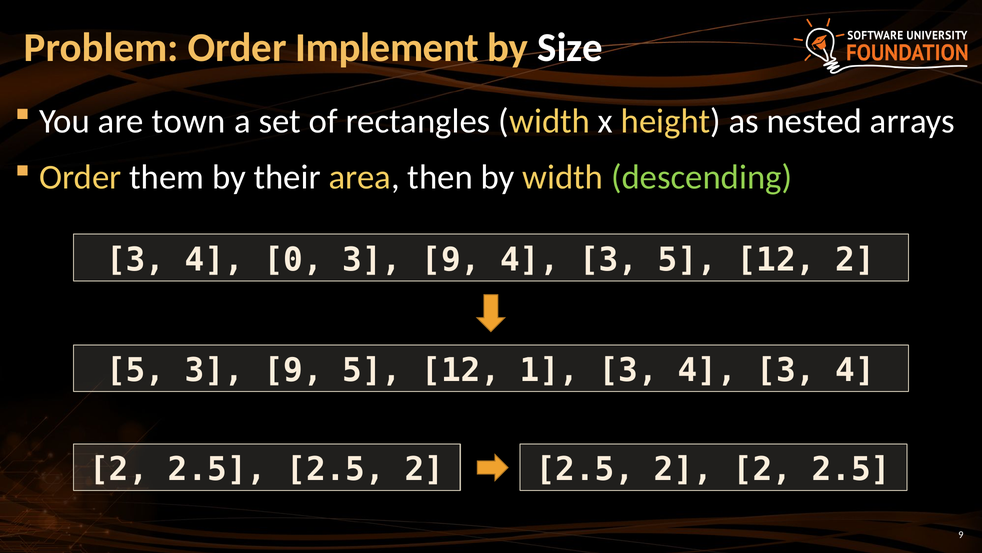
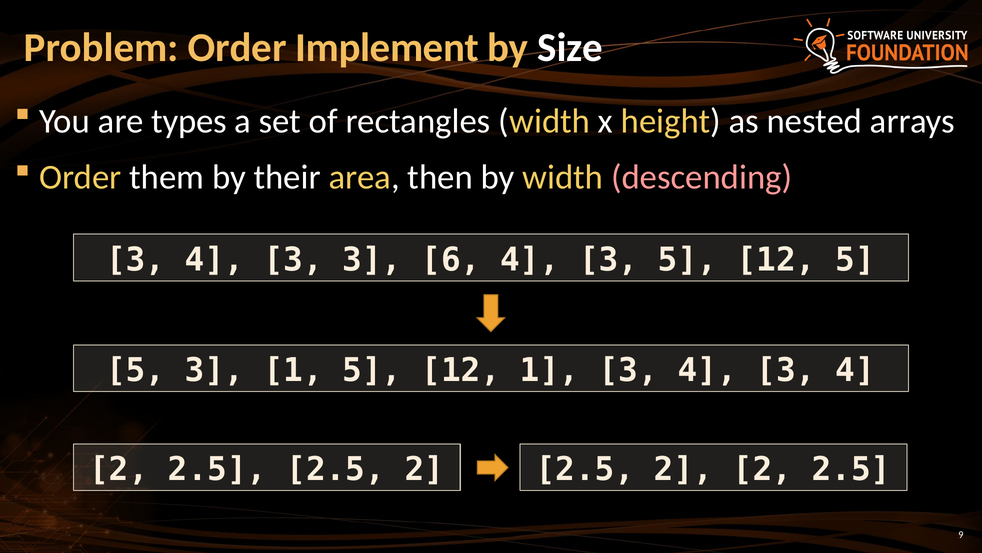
town: town -> types (189, 121)
descending colour: light green -> pink (702, 177)
0: 0 -> 3 (293, 260)
9: 9 -> 6 (451, 260)
12 2: 2 -> 5 (855, 260)
5 3 9: 9 -> 1 (293, 370)
